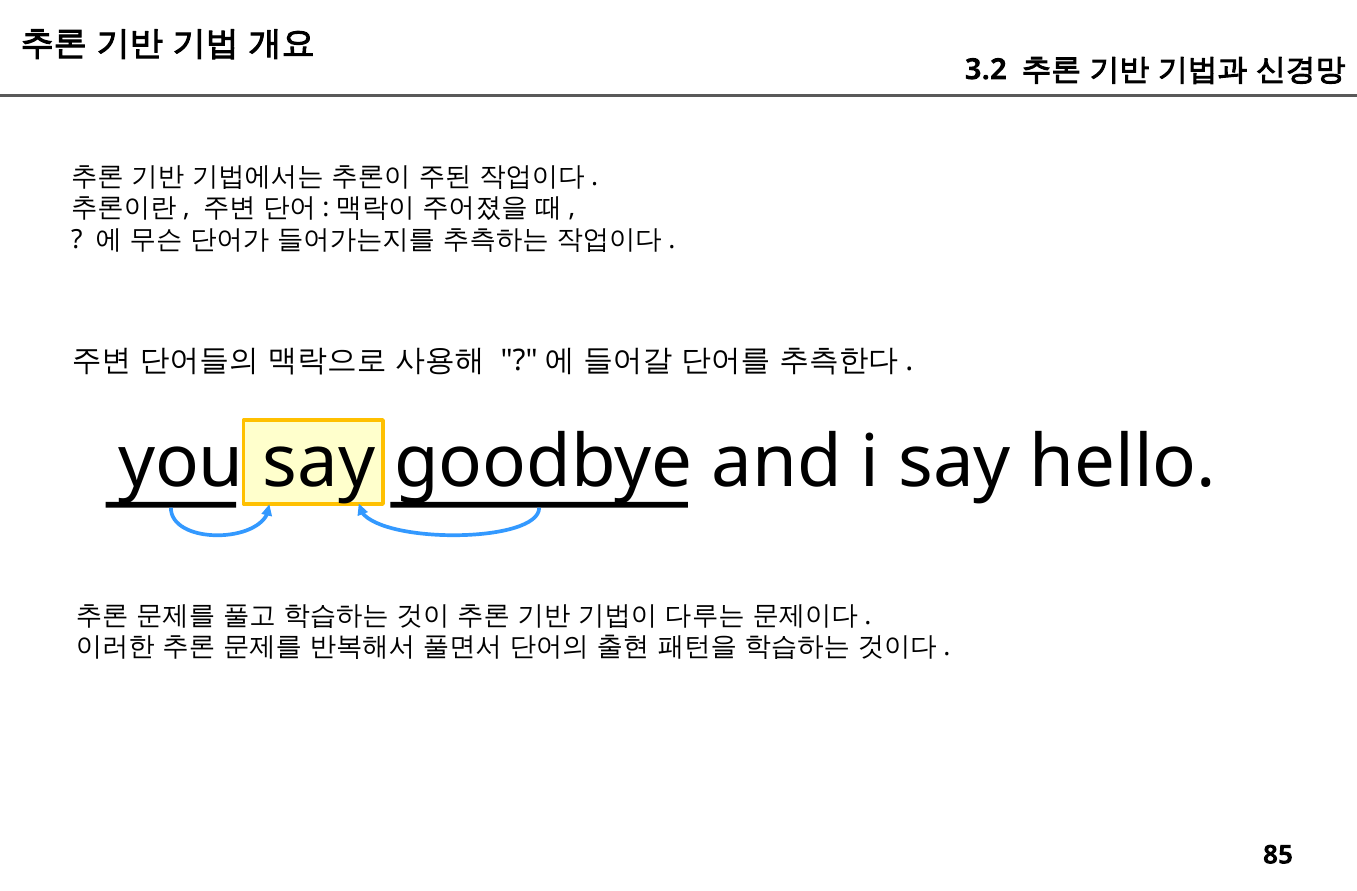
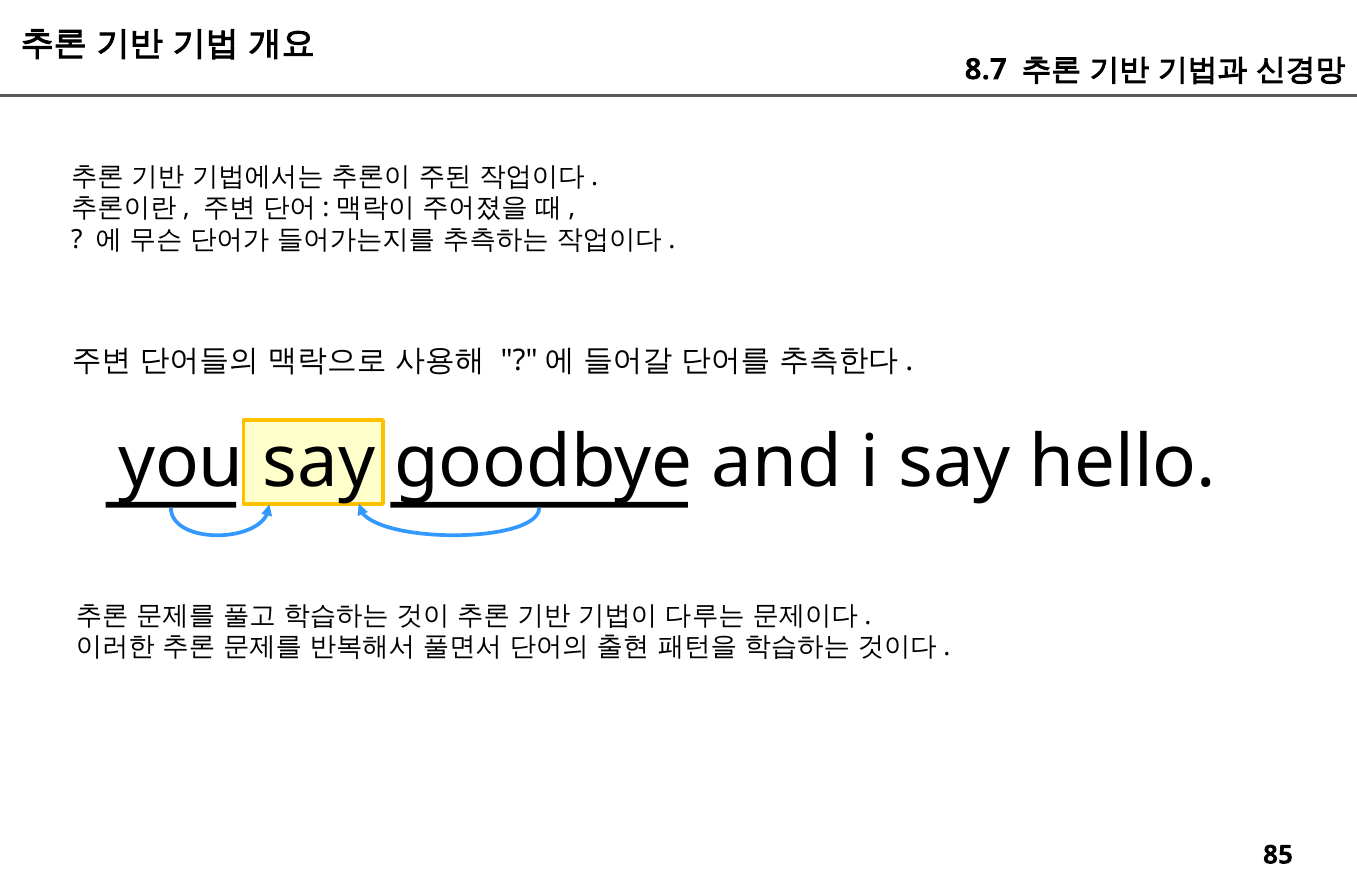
3.2: 3.2 -> 8.7 (986, 70)
